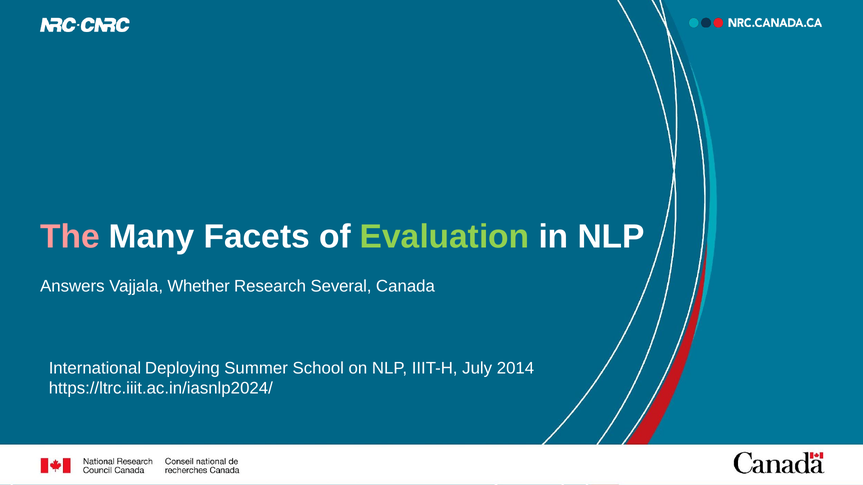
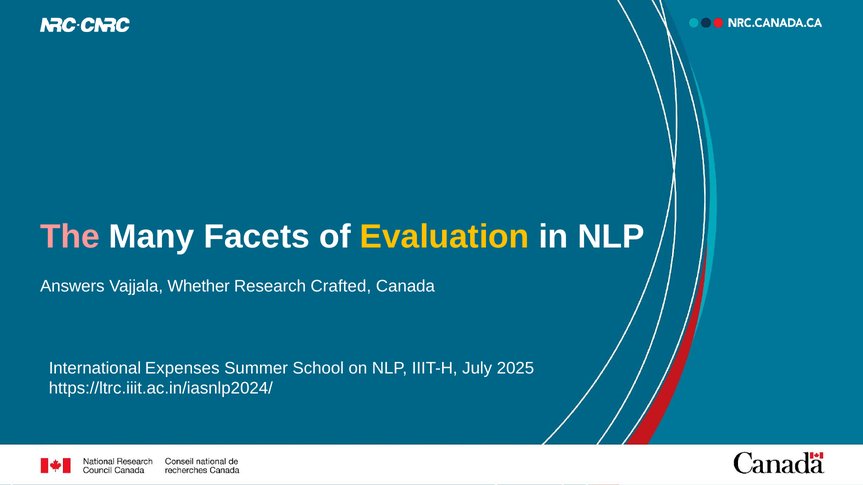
Evaluation colour: light green -> yellow (445, 237)
Several: Several -> Crafted (341, 286)
Deploying: Deploying -> Expenses (182, 368)
2014: 2014 -> 2025 (515, 368)
